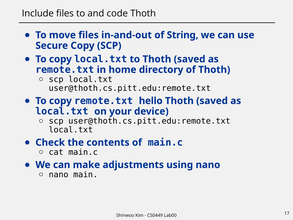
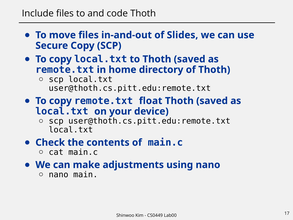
String: String -> Slides (182, 35)
hello: hello -> float (151, 101)
